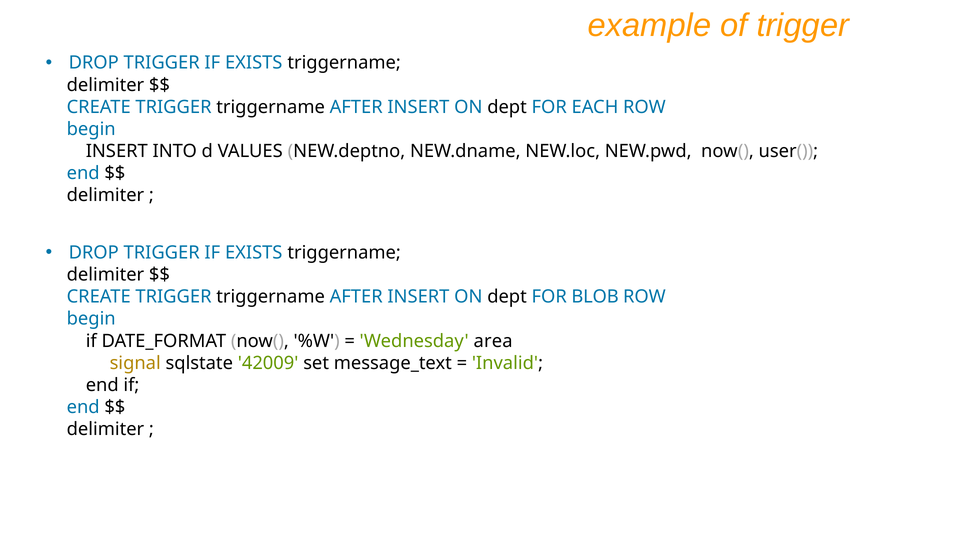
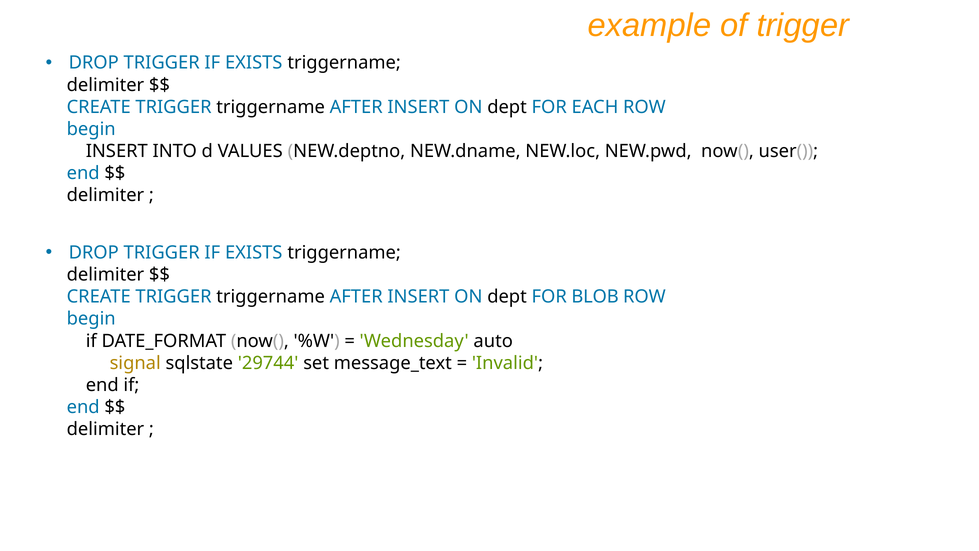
area: area -> auto (493, 341)
42009: 42009 -> 29744 (268, 363)
